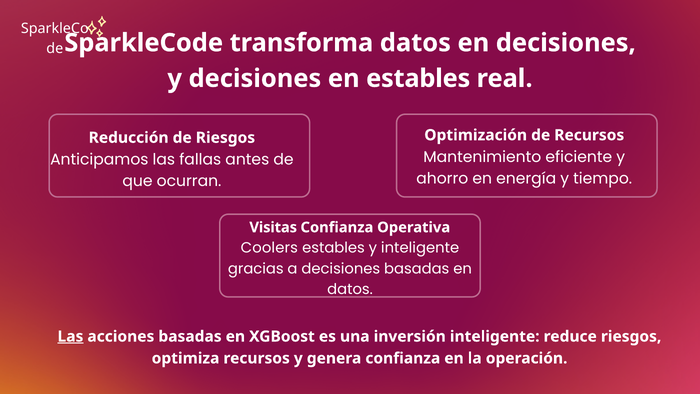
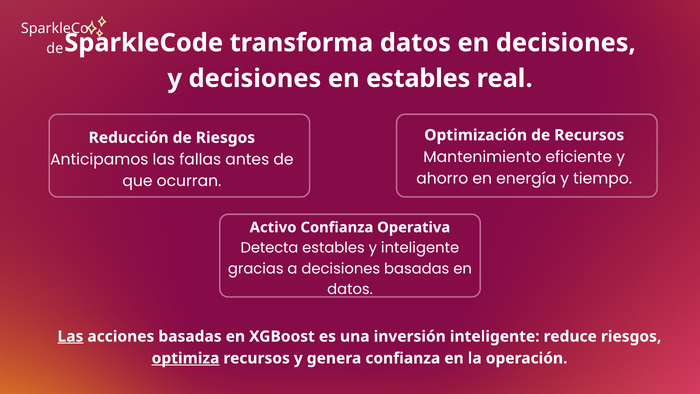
Visitas: Visitas -> Activo (273, 227)
Coolers: Coolers -> Detecta (269, 248)
optimiza underline: none -> present (186, 358)
